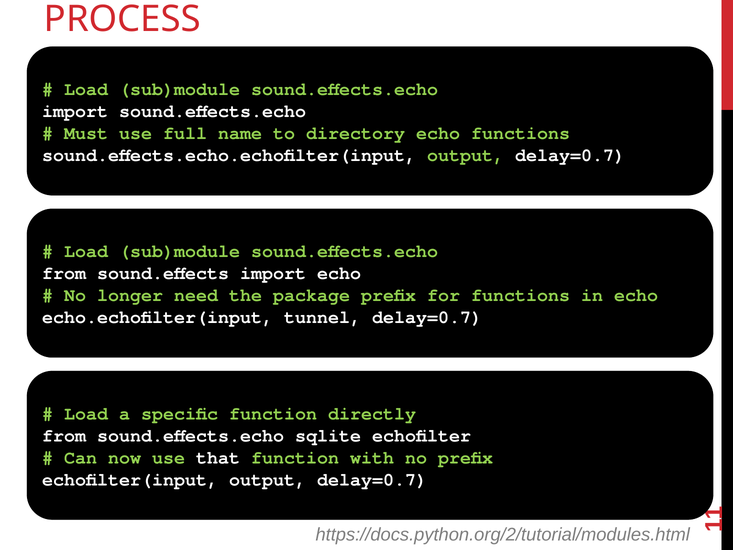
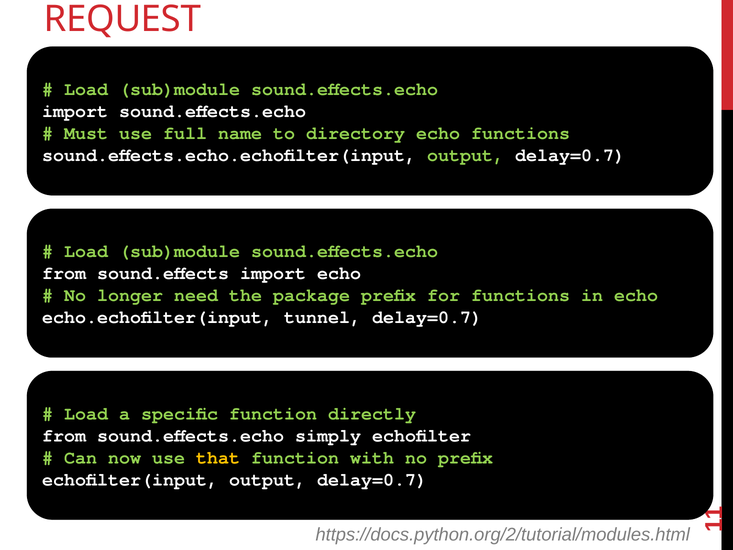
PROCESS: PROCESS -> REQUEST (122, 19)
sqlite: sqlite -> simply (328, 435)
that colour: white -> yellow (218, 457)
